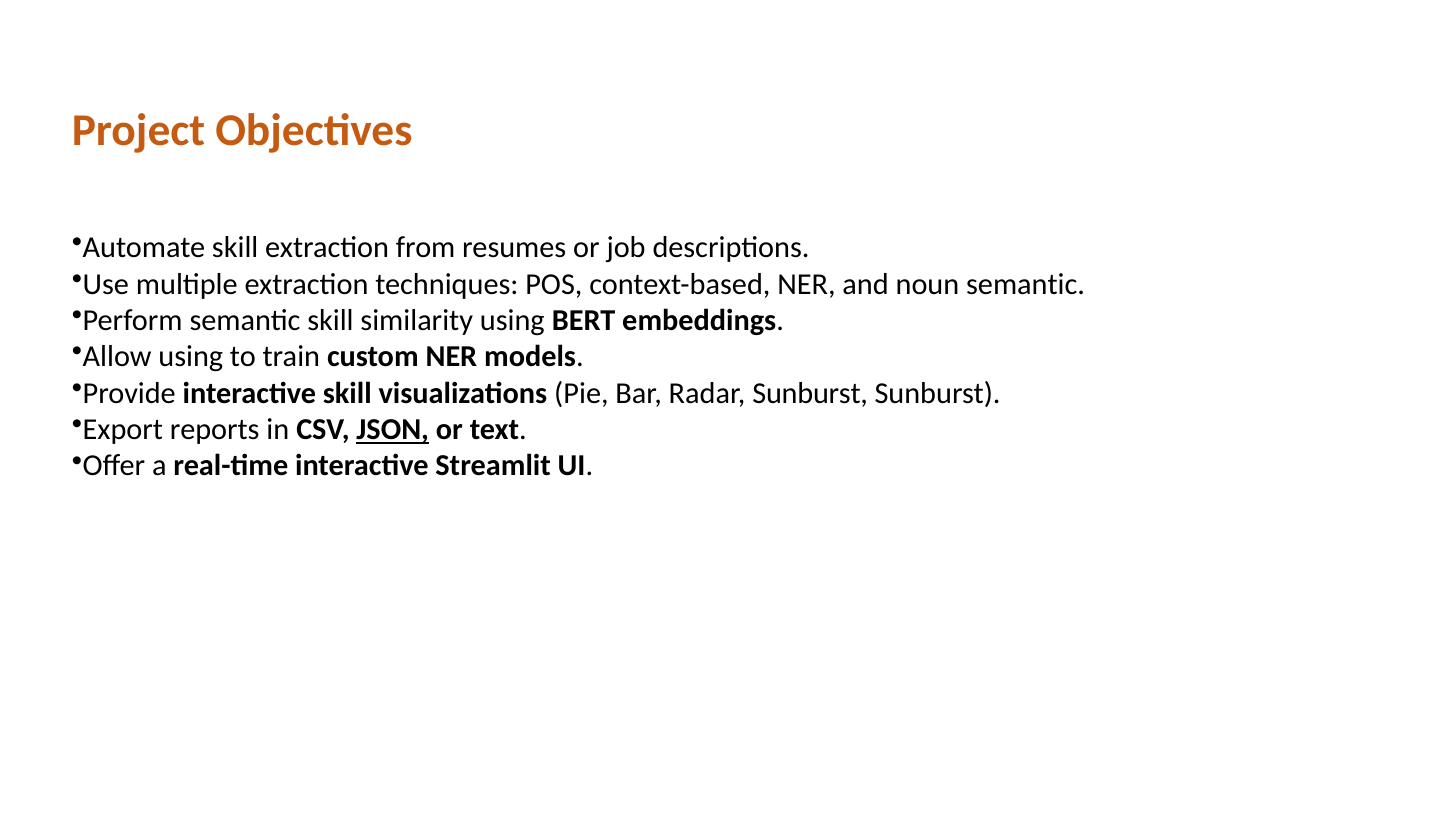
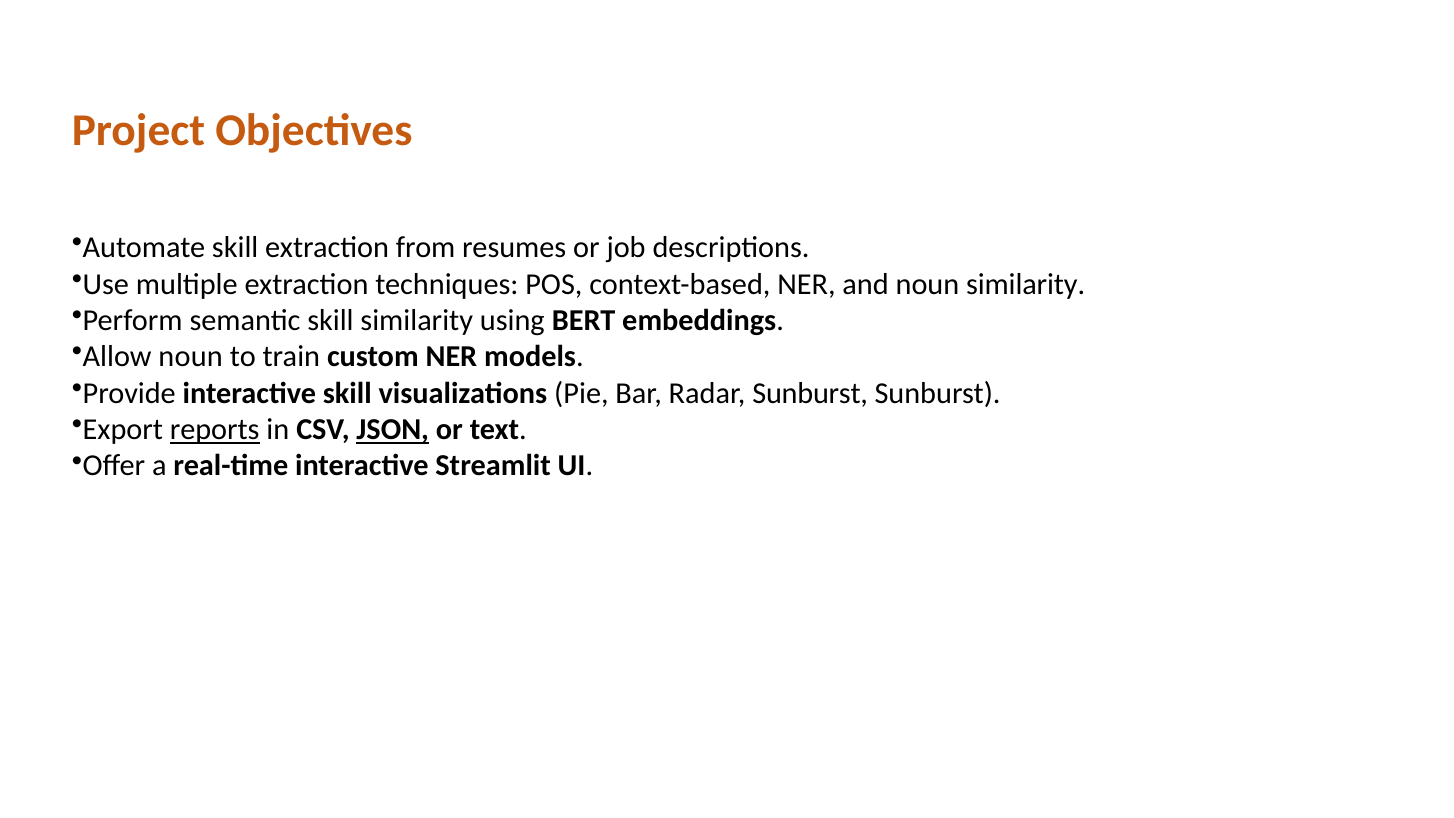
noun semantic: semantic -> similarity (1026, 284)
Allow using: using -> noun (191, 357)
reports underline: none -> present (215, 430)
